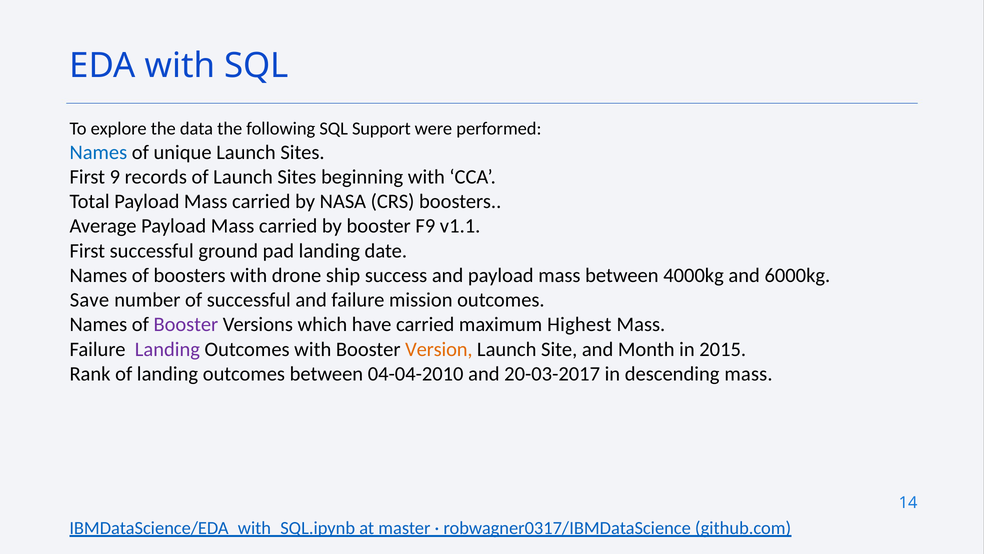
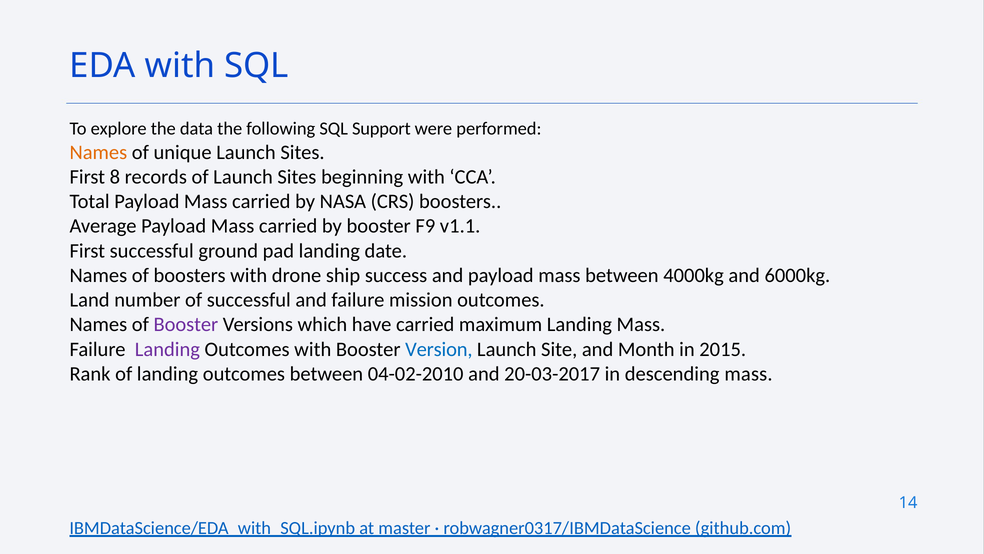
Names colour: blue -> orange (98, 152)
9: 9 -> 8 (115, 177)
Save: Save -> Land (90, 300)
maximum Highest: Highest -> Landing (579, 324)
Version colour: orange -> blue (439, 349)
04-04-2010: 04-04-2010 -> 04-02-2010 (416, 374)
